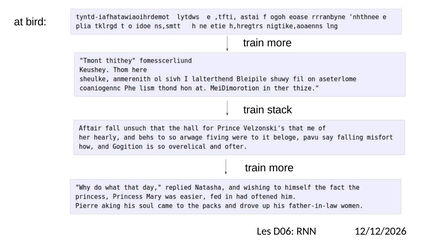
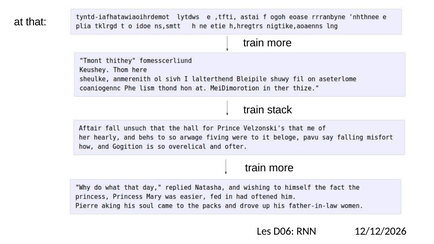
bird: bird -> that (36, 22)
